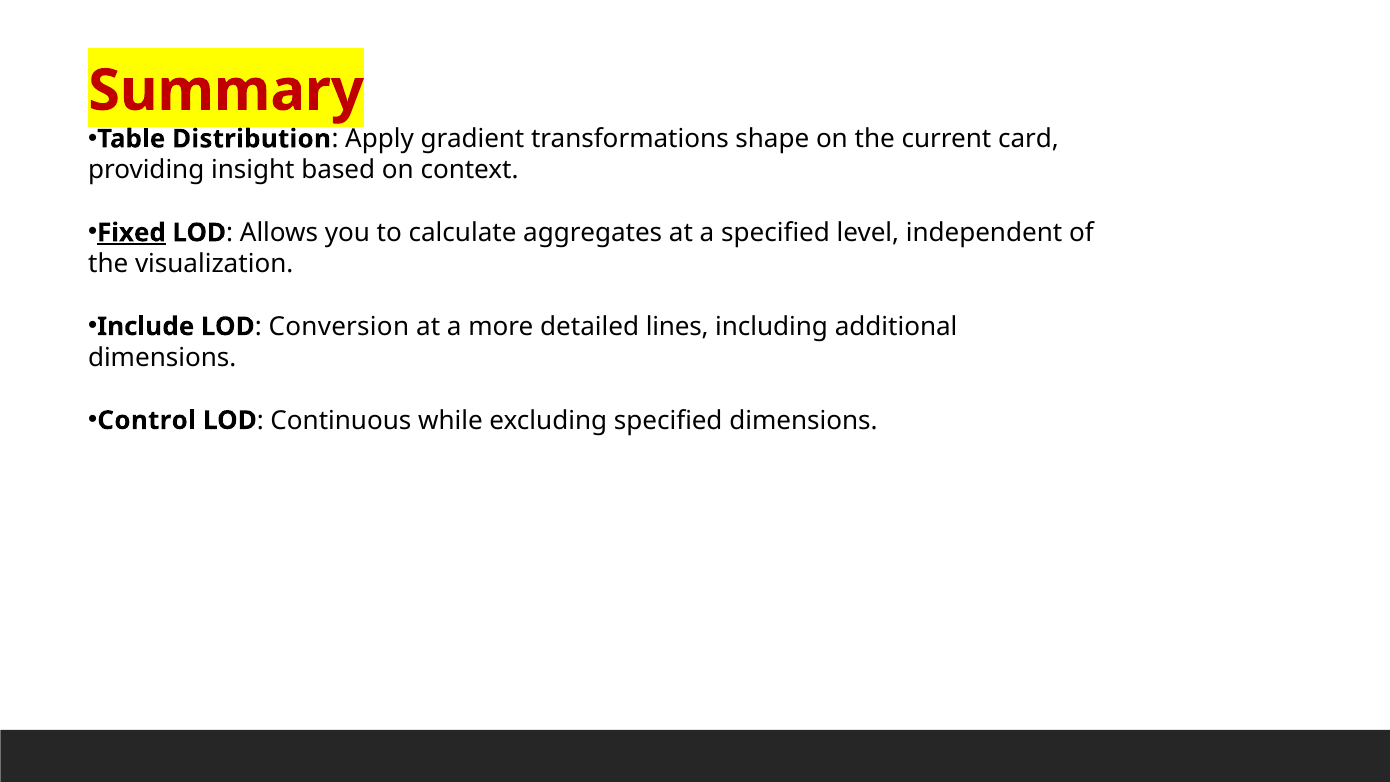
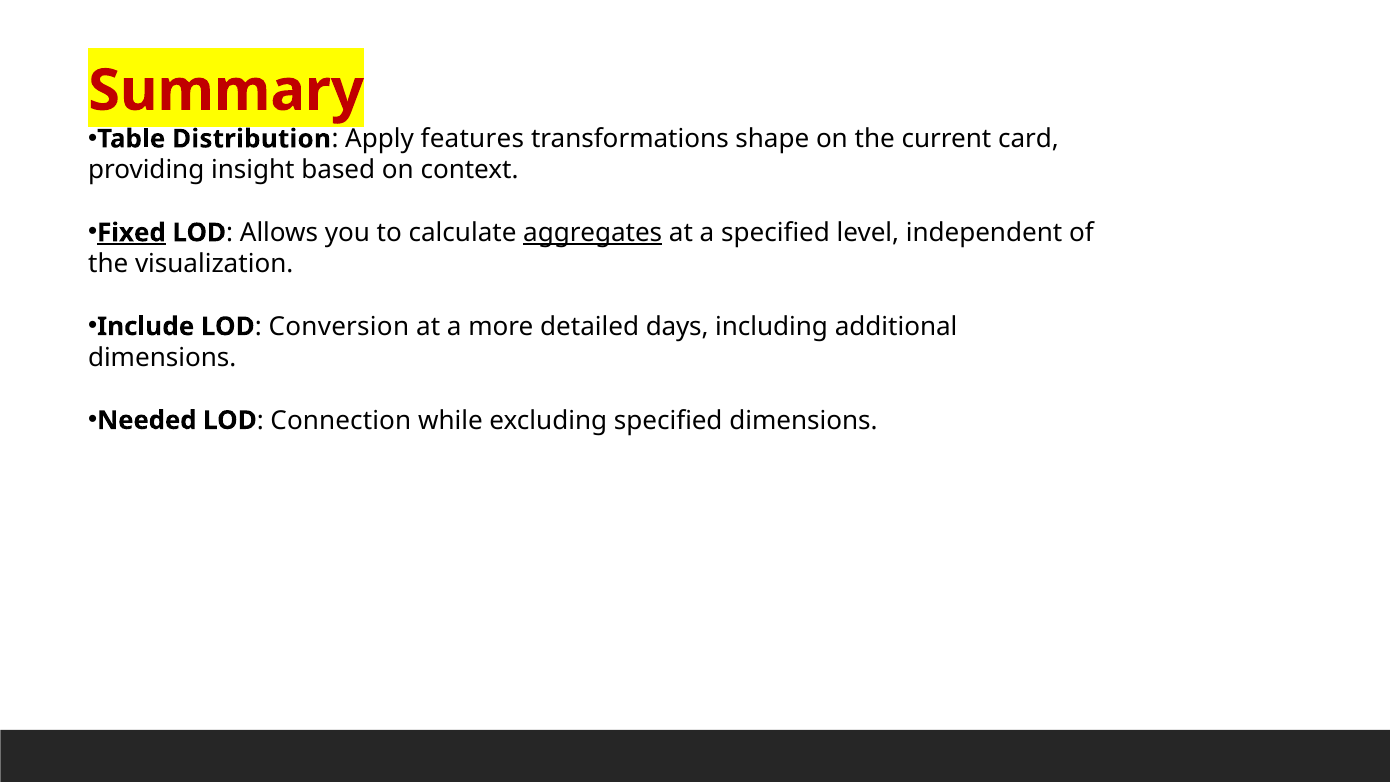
gradient: gradient -> features (472, 139)
aggregates underline: none -> present (593, 233)
lines: lines -> days (677, 327)
Control: Control -> Needed (147, 420)
Continuous: Continuous -> Connection (341, 420)
